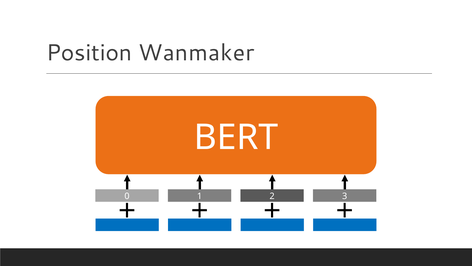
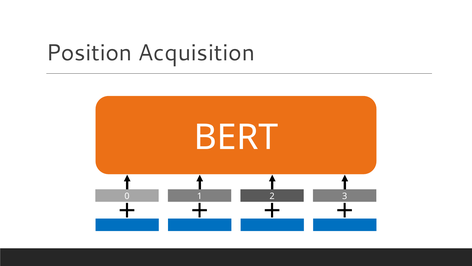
Wanmaker: Wanmaker -> Acquisition (196, 53)
